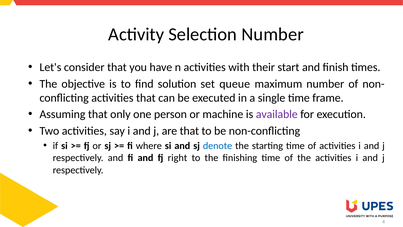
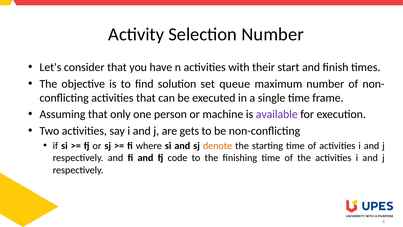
are that: that -> gets (189, 131)
denote colour: blue -> orange (218, 146)
right: right -> code (178, 158)
